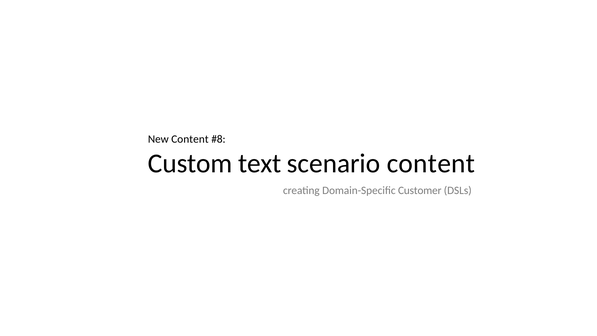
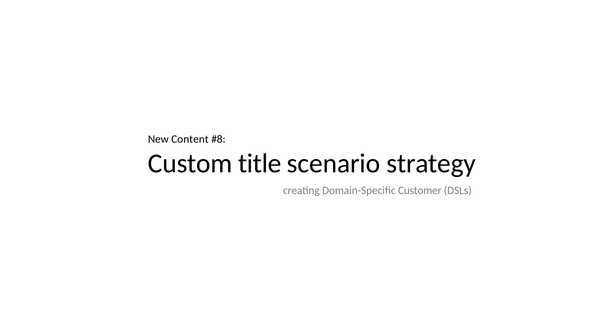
text: text -> title (260, 163)
scenario content: content -> strategy (431, 163)
